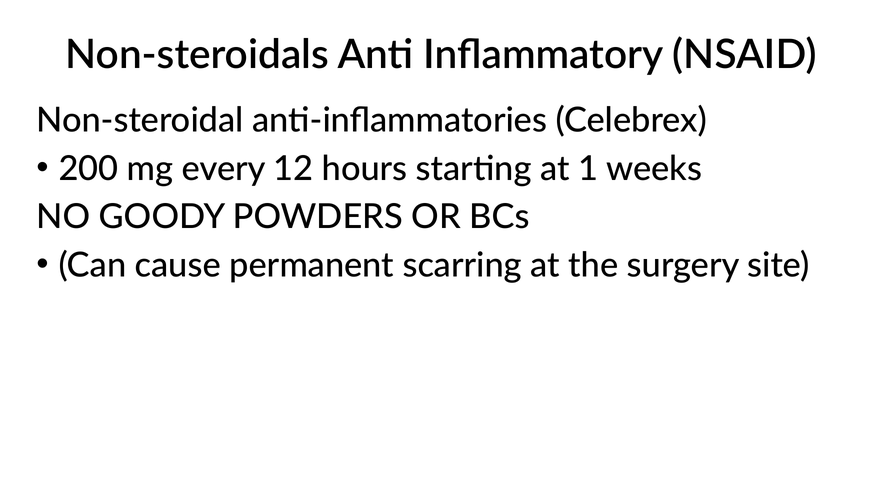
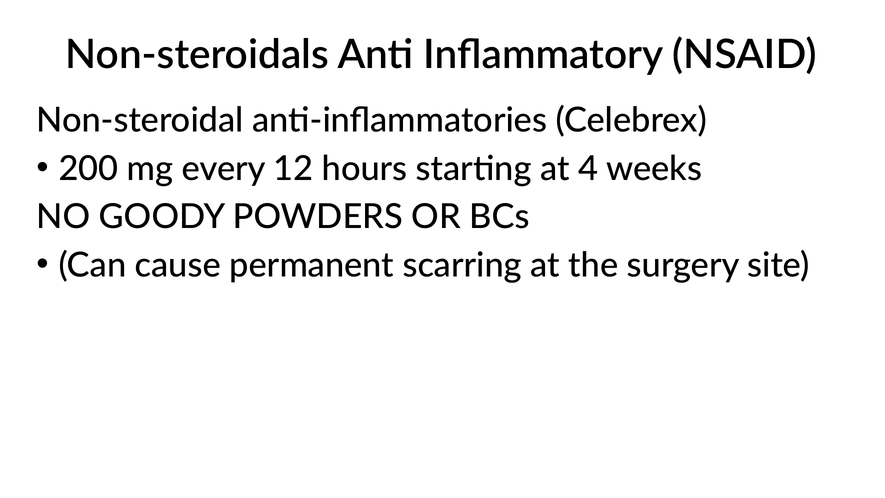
1: 1 -> 4 (588, 169)
